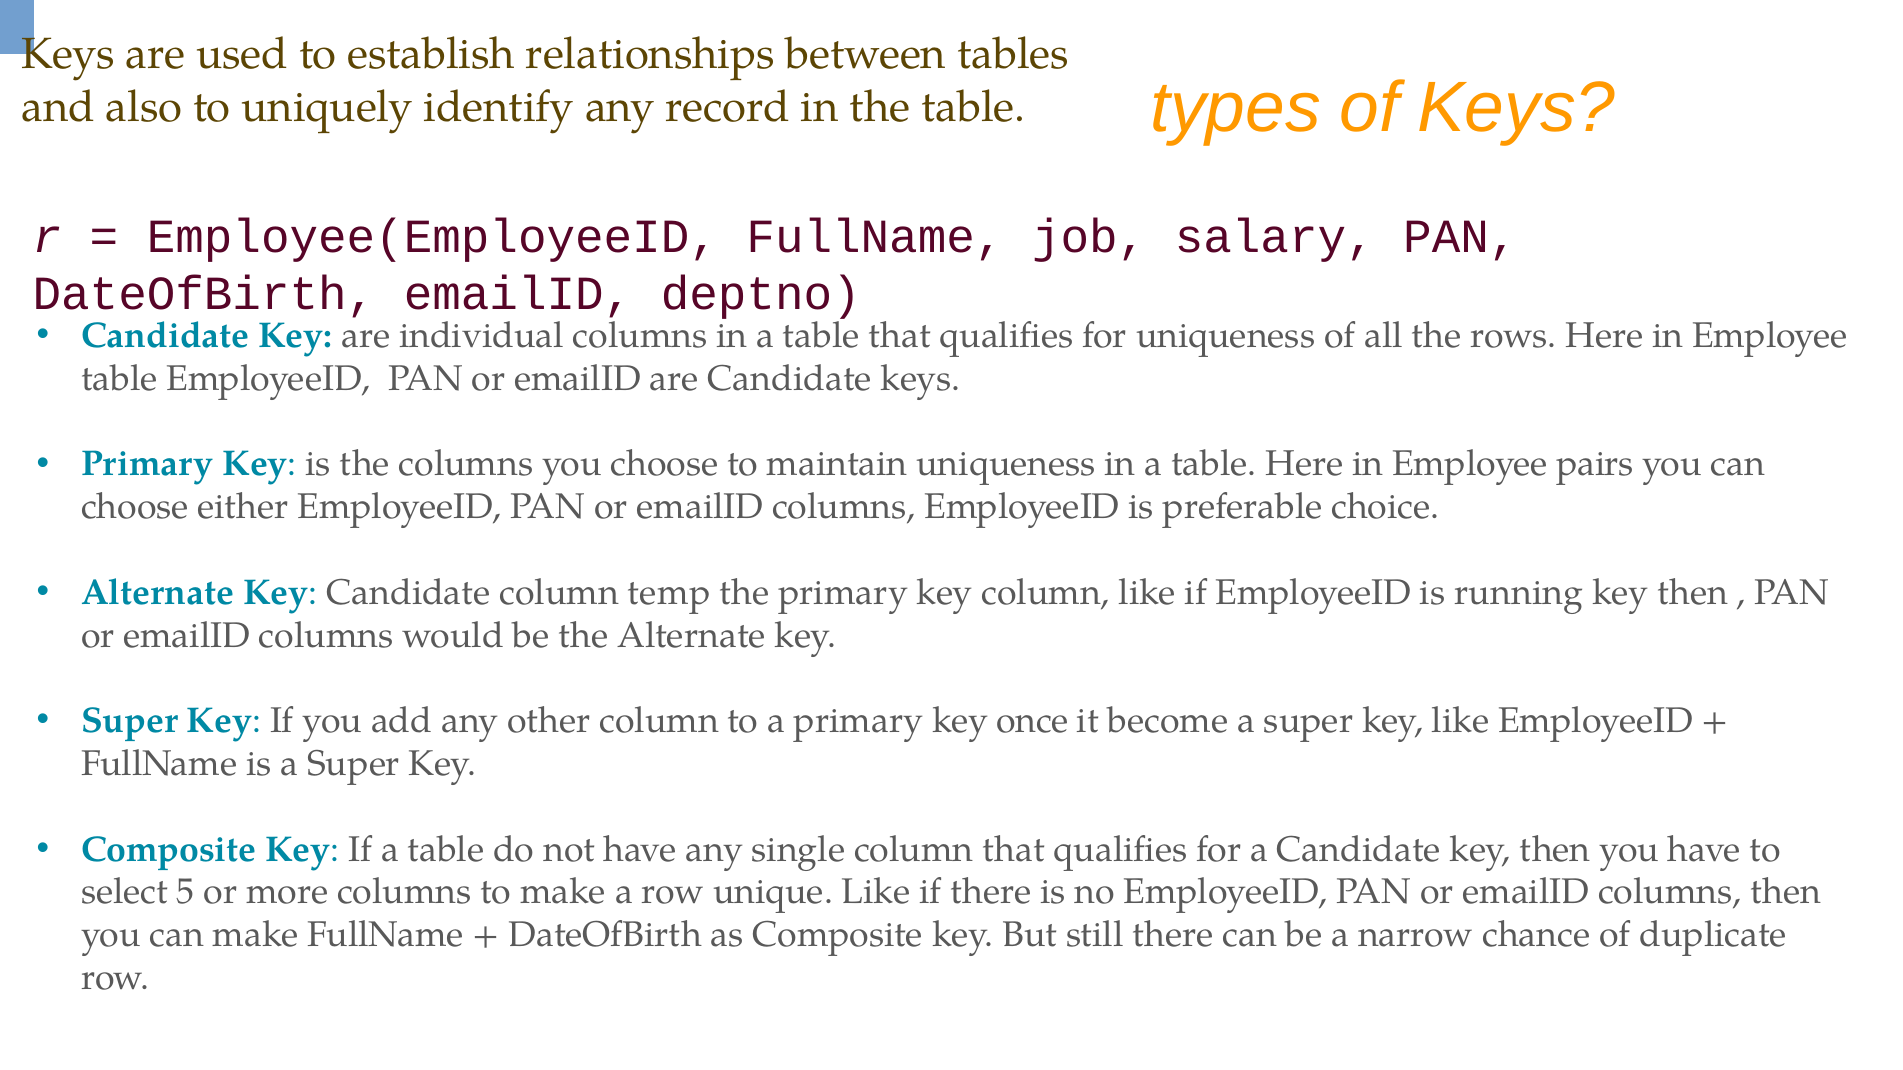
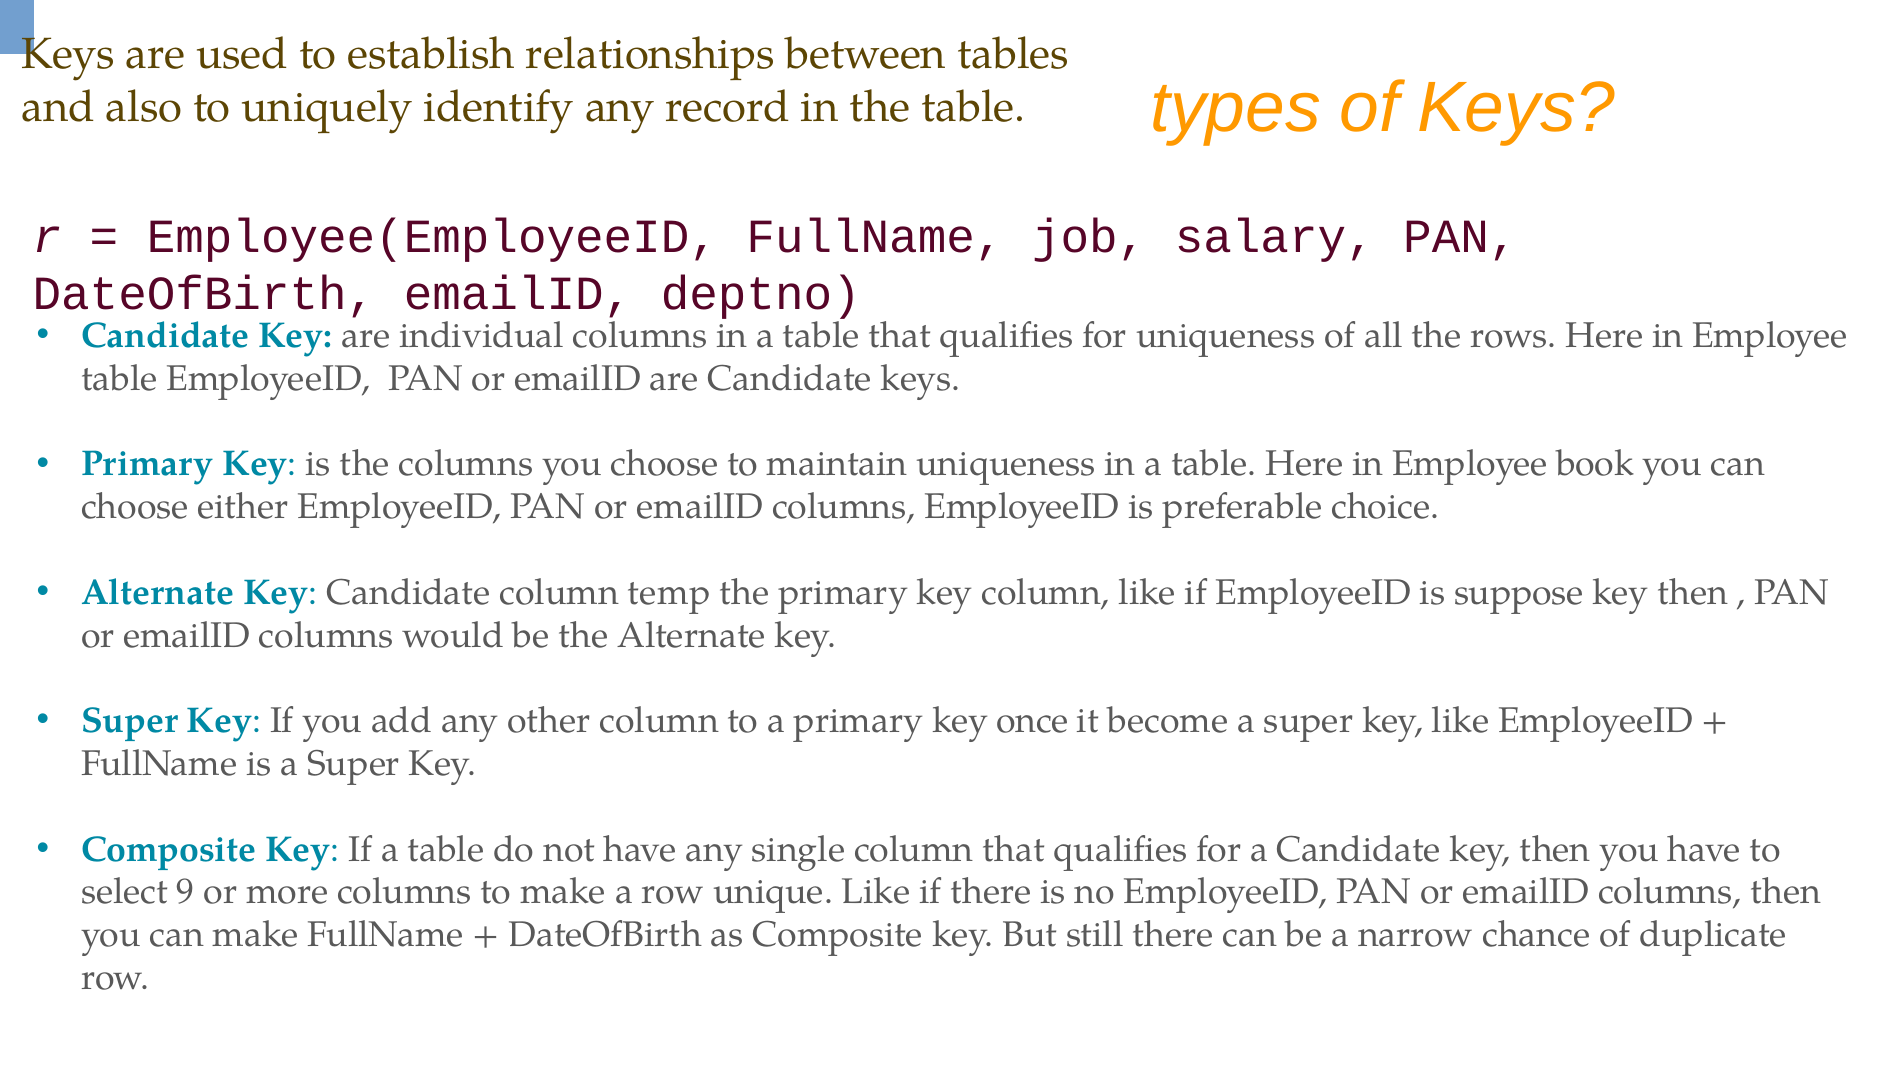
pairs: pairs -> book (1595, 464)
running: running -> suppose (1519, 593)
5: 5 -> 9 (186, 893)
